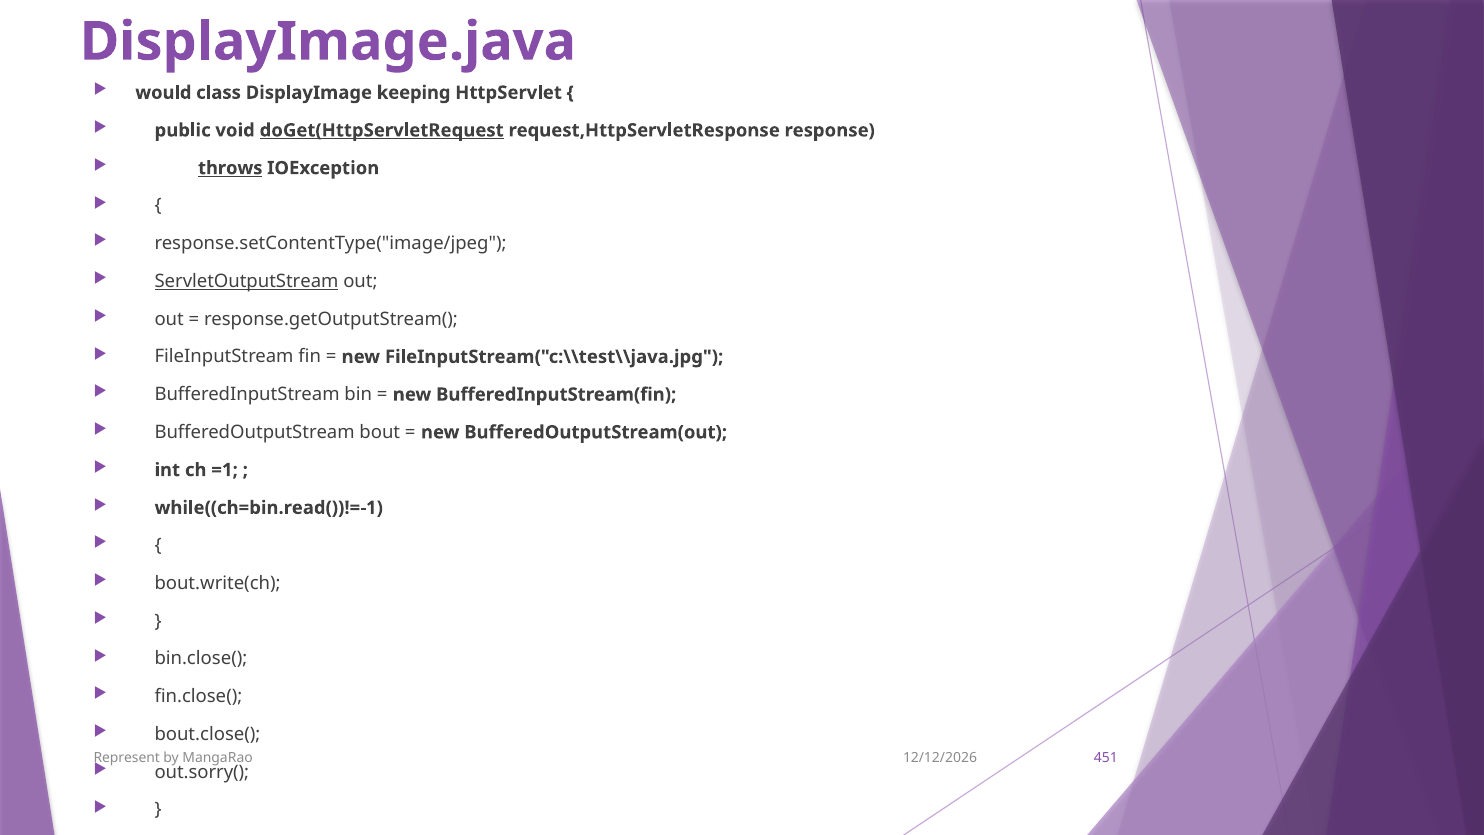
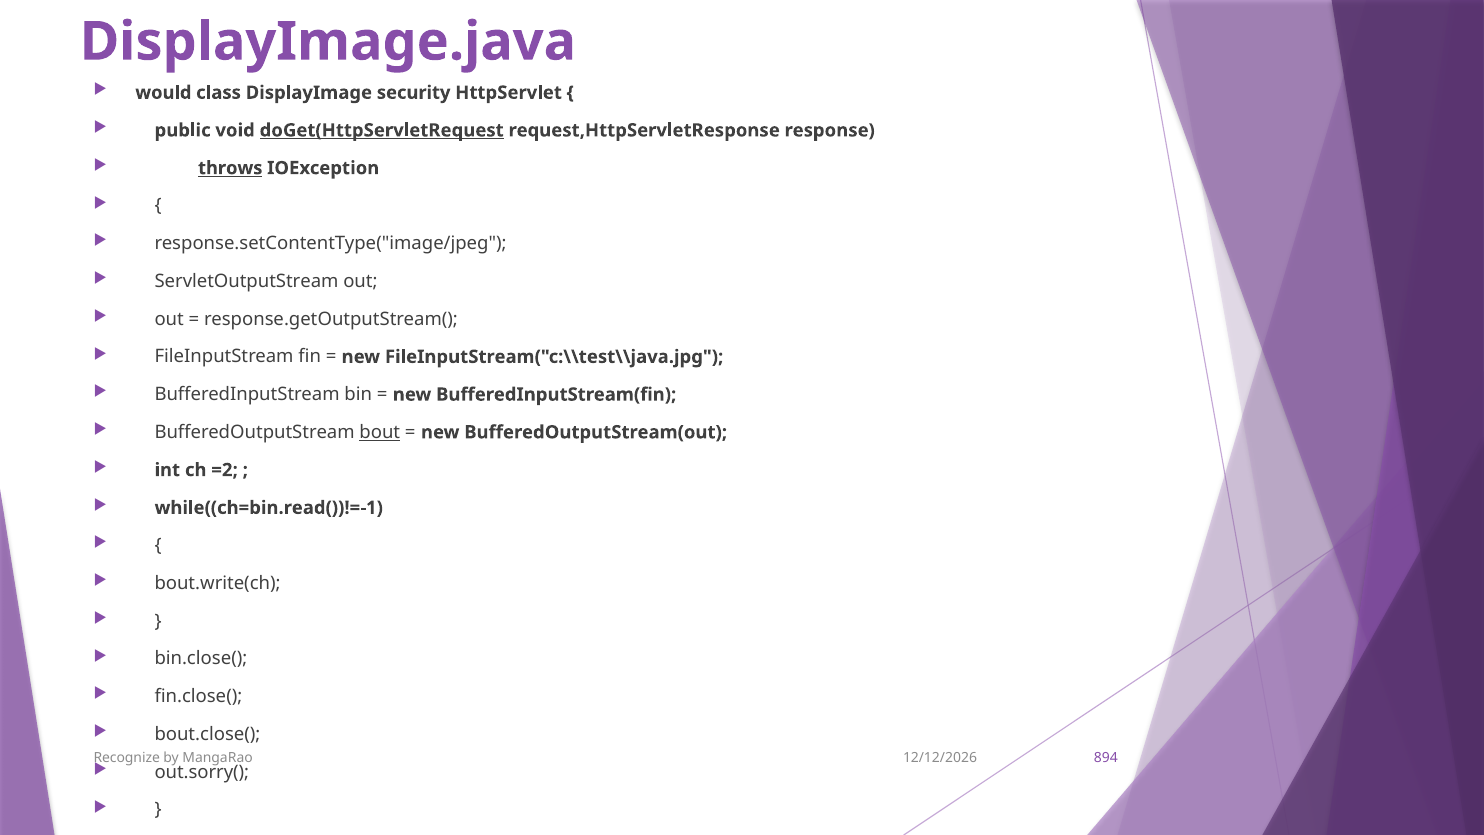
keeping: keeping -> security (414, 93)
ServletOutputStream underline: present -> none (247, 281)
bout underline: none -> present (380, 432)
=1: =1 -> =2 (225, 470)
Represent: Represent -> Recognize (127, 757)
451: 451 -> 894 (1106, 757)
